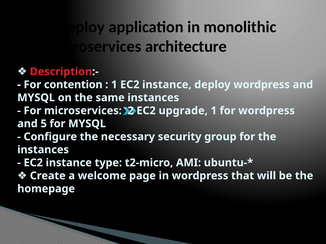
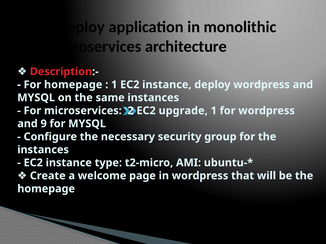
For contention: contention -> homepage (73, 85)
5: 5 -> 9 (44, 124)
